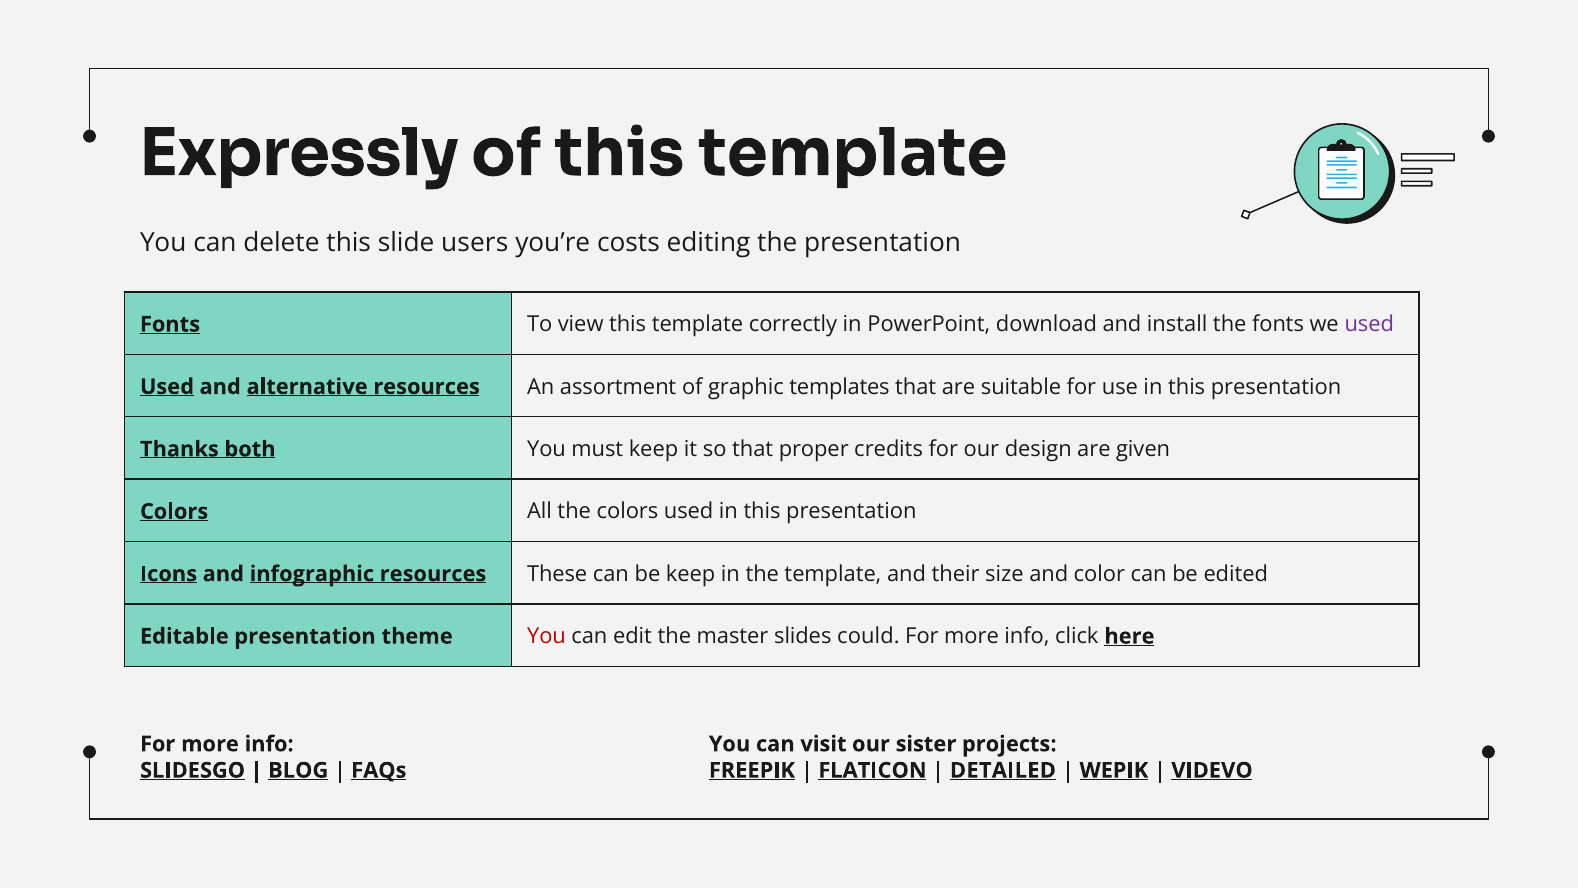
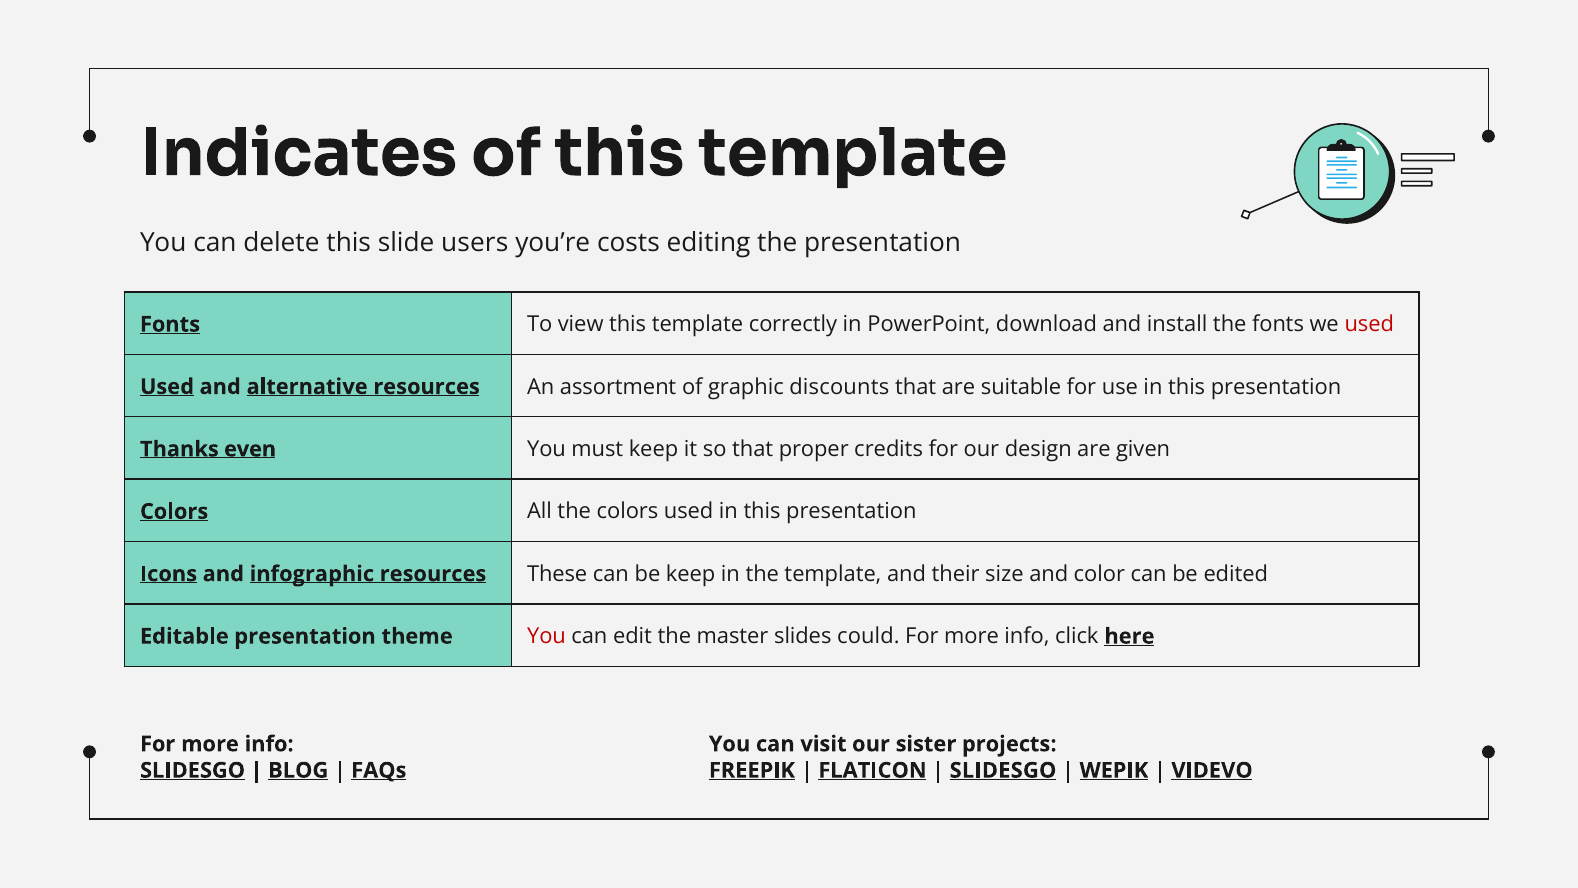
Expressly: Expressly -> Indicates (299, 153)
used colour: purple -> red (1369, 324)
templates: templates -> discounts (839, 387)
both: both -> even (250, 449)
DETAILED: DETAILED -> SLIDESGO (1003, 770)
